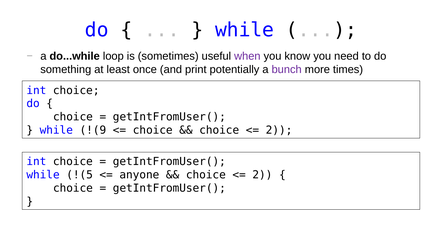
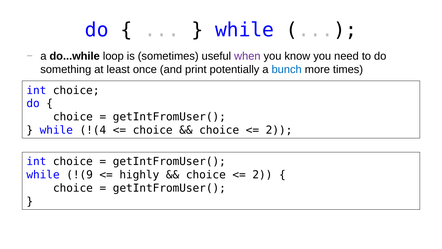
bunch colour: purple -> blue (287, 69)
!(9: !(9 -> !(4 (93, 130)
!(5: !(5 -> !(9 (80, 175)
anyone: anyone -> highly (139, 175)
